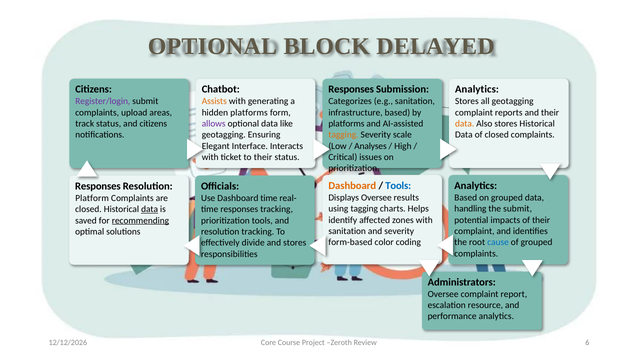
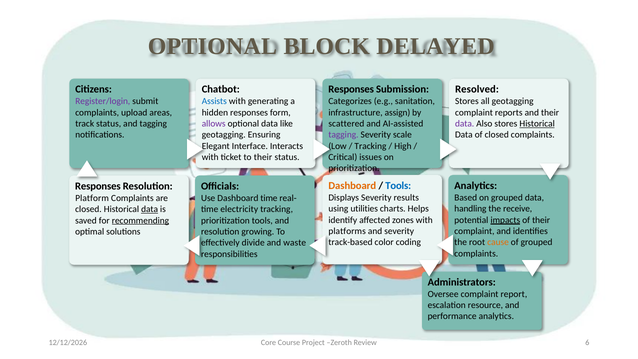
Analytics: Analytics -> Resolved (477, 89)
Assists colour: orange -> blue (214, 101)
hidden platforms: platforms -> responses (249, 112)
infrastructure based: based -> assign (397, 112)
and citizens: citizens -> tagging (153, 124)
platforms: platforms -> scattered (346, 124)
data colour: orange -> purple (465, 124)
Historical underline: none -> present (537, 124)
tagging colour: orange -> purple (343, 135)
Analyses: Analyses -> Tracking (370, 146)
Displays Oversee: Oversee -> Severity (376, 198)
using tagging: tagging -> utilities (364, 209)
the submit: submit -> receive (518, 209)
responses: responses -> electricity (239, 209)
impacts underline: none -> present (505, 220)
sanitation: sanitation -> platforms (347, 231)
resolution tracking: tracking -> growing (258, 232)
form-based: form-based -> track-based (350, 242)
cause colour: blue -> orange (498, 242)
and stores: stores -> waste (295, 243)
